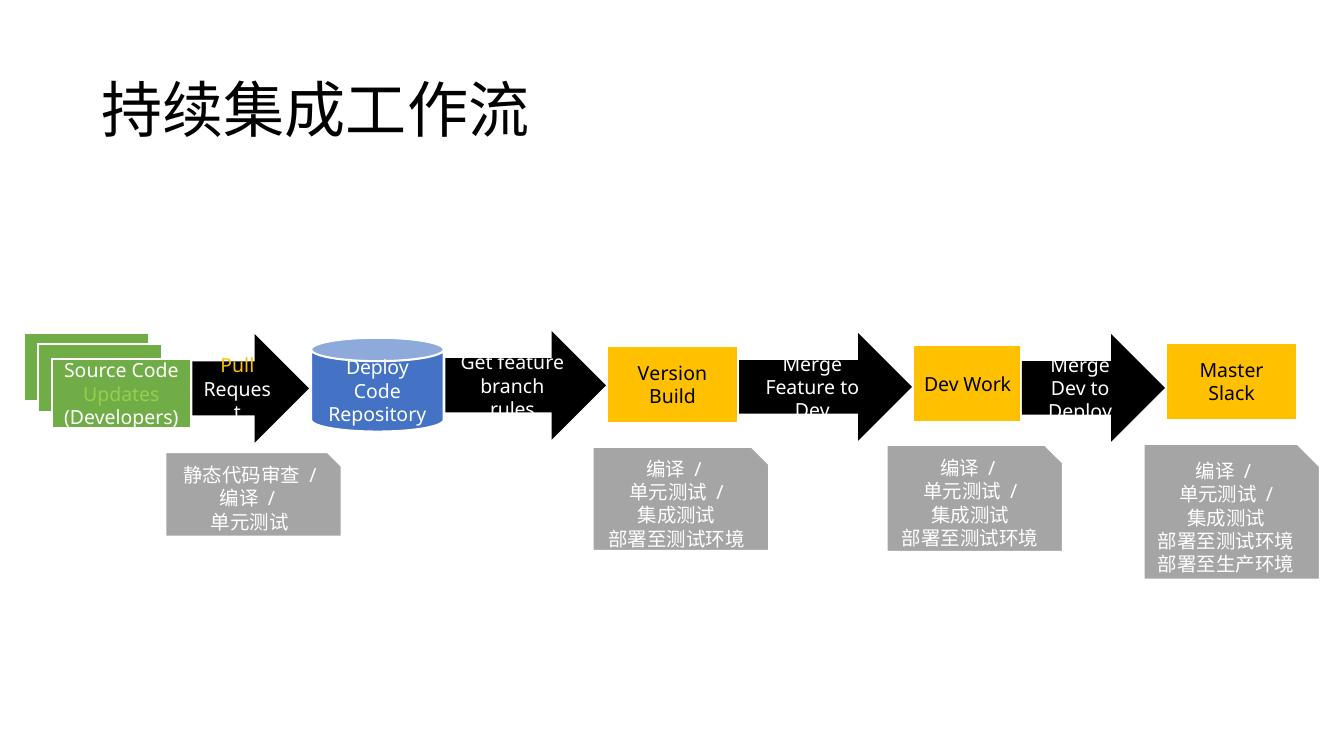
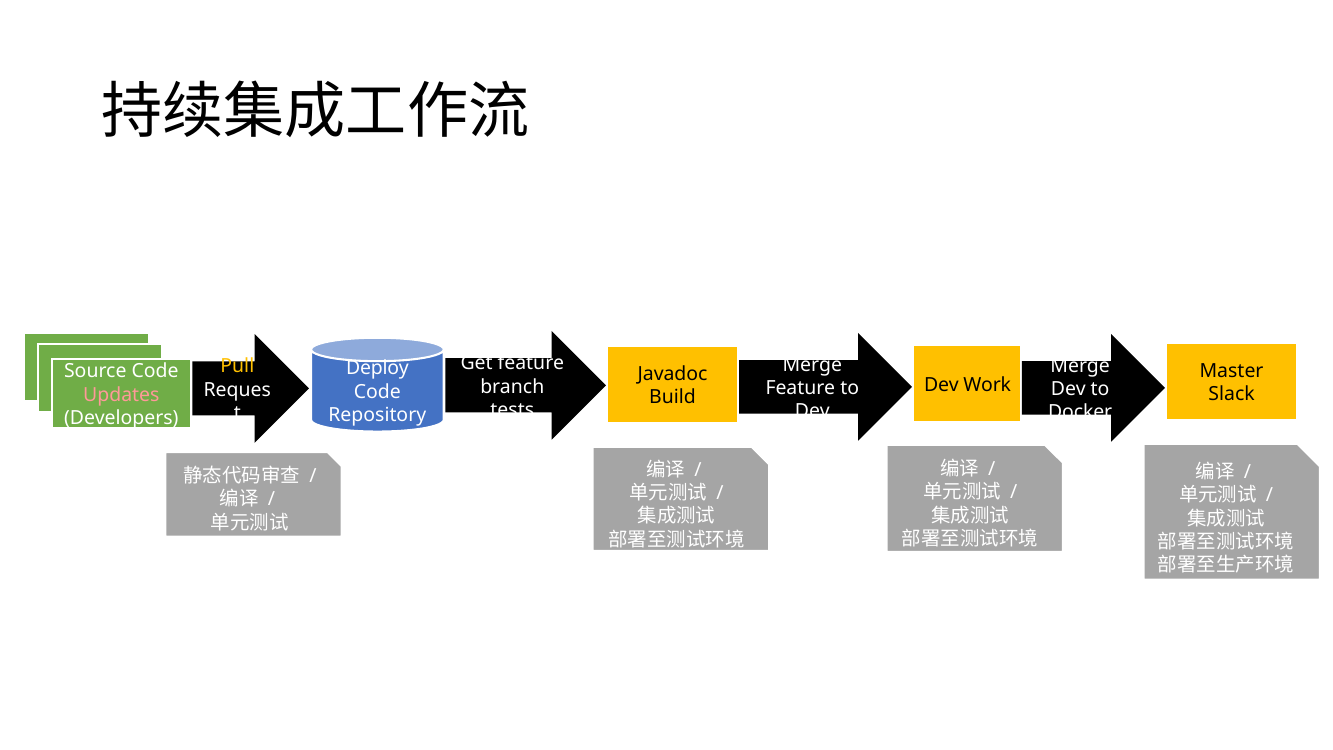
Version: Version -> Javadoc (673, 374)
Updates colour: light green -> pink (121, 395)
rules: rules -> tests (512, 410)
Deploy: Deploy -> Docker (1080, 412)
